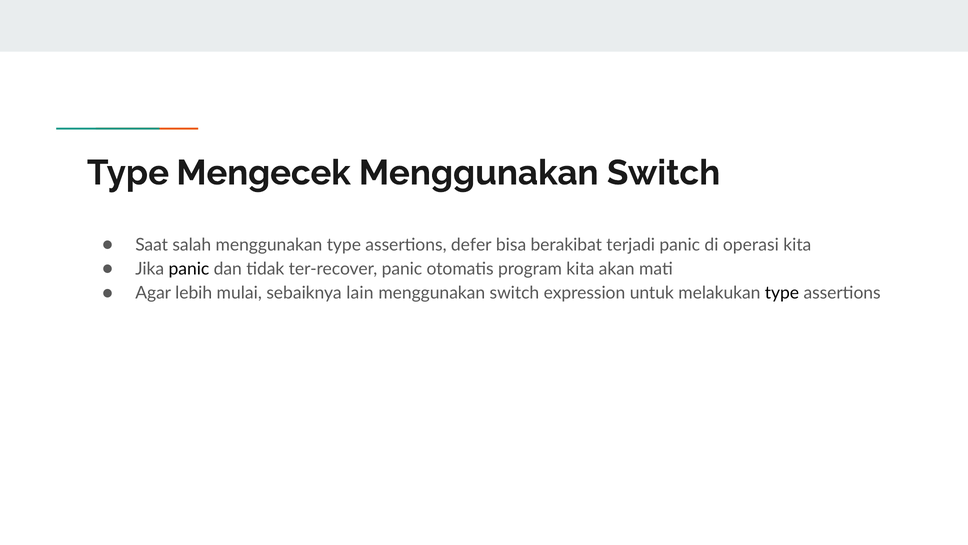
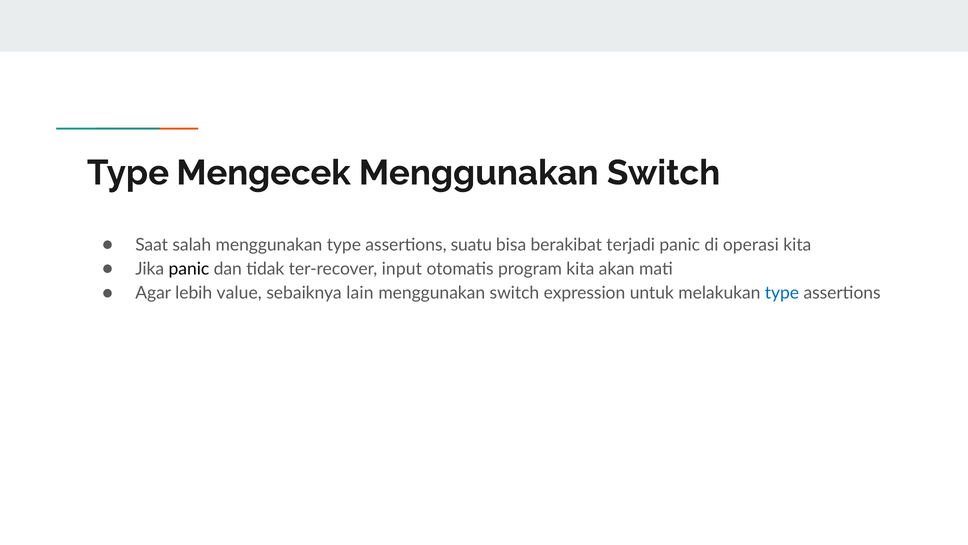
defer: defer -> suatu (471, 245)
ter-recover panic: panic -> input (402, 269)
mulai: mulai -> value (239, 293)
type colour: black -> blue (782, 293)
